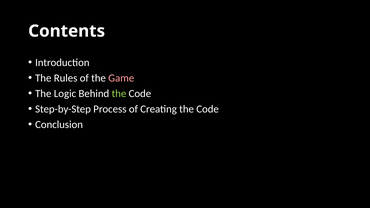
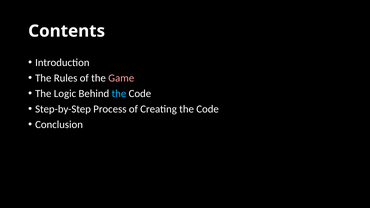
the colour: light green -> light blue (119, 94)
